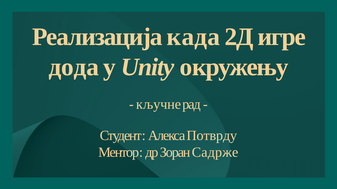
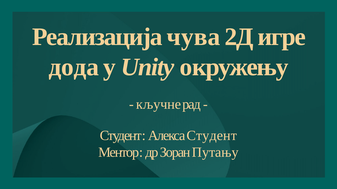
када: када -> чува (193, 37)
Алекса Потврду: Потврду -> Студент (212, 136)
Садрже: Садрже -> Путању (215, 153)
